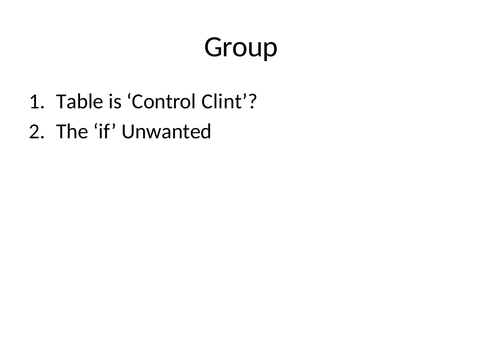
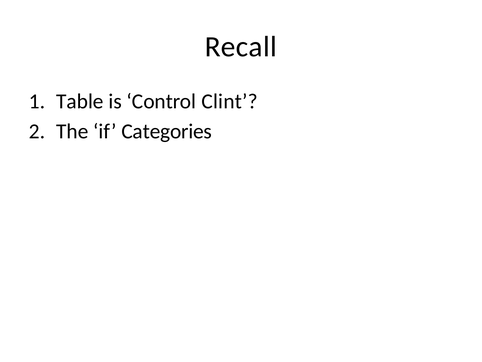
Group: Group -> Recall (241, 47)
Unwanted: Unwanted -> Categories (167, 131)
